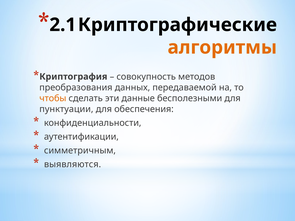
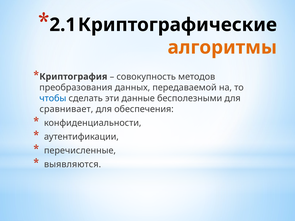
чтобы colour: orange -> blue (53, 98)
пунктуации: пунктуации -> сравнивает (66, 109)
симметричным: симметричным -> перечисленные (80, 151)
